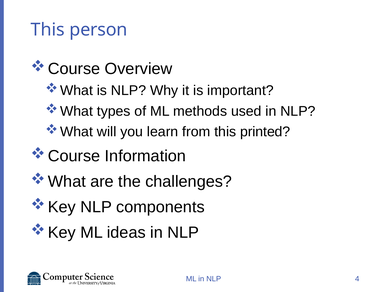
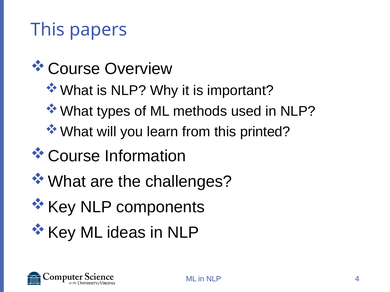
person: person -> papers (98, 30)
